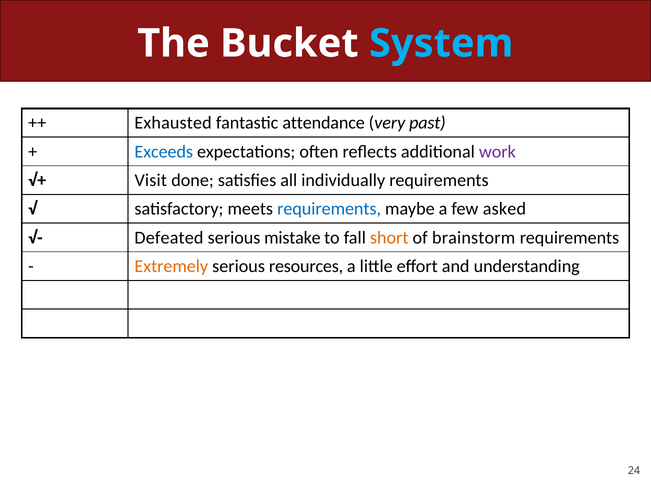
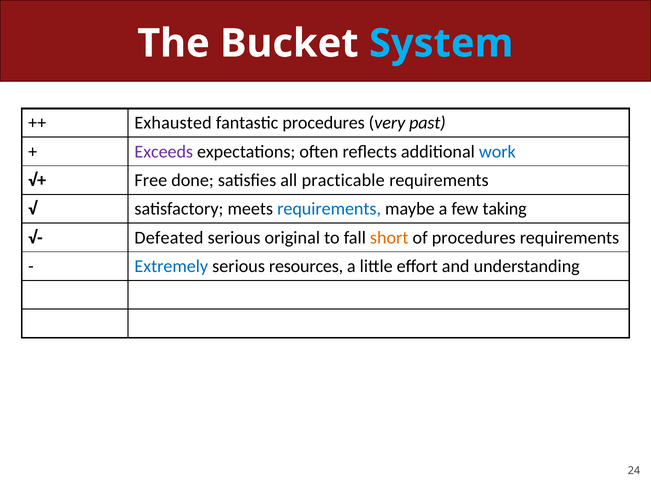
fantastic attendance: attendance -> procedures (324, 123)
Exceeds colour: blue -> purple (164, 152)
work colour: purple -> blue (497, 152)
Visit: Visit -> Free (151, 180)
individually: individually -> practicable (343, 180)
asked: asked -> taking (505, 209)
mistake: mistake -> original (292, 238)
of brainstorm: brainstorm -> procedures (474, 238)
Extremely colour: orange -> blue (171, 266)
